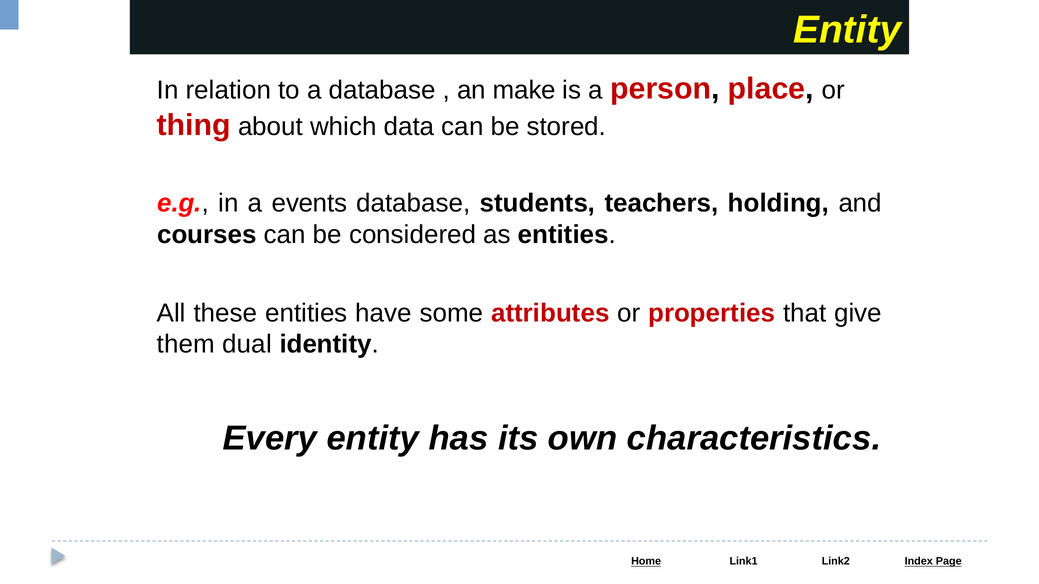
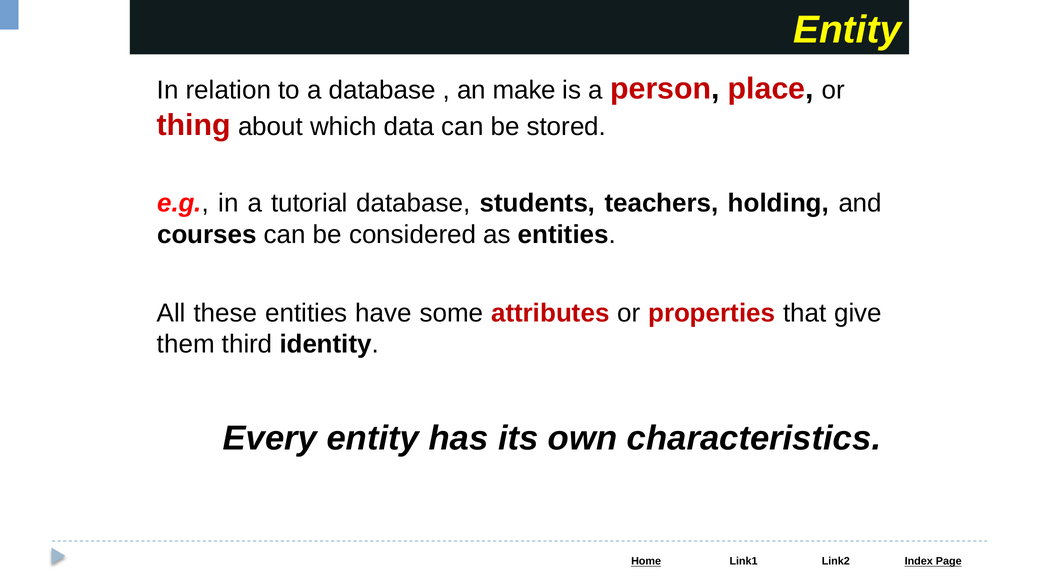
events: events -> tutorial (309, 203)
dual: dual -> third (247, 345)
